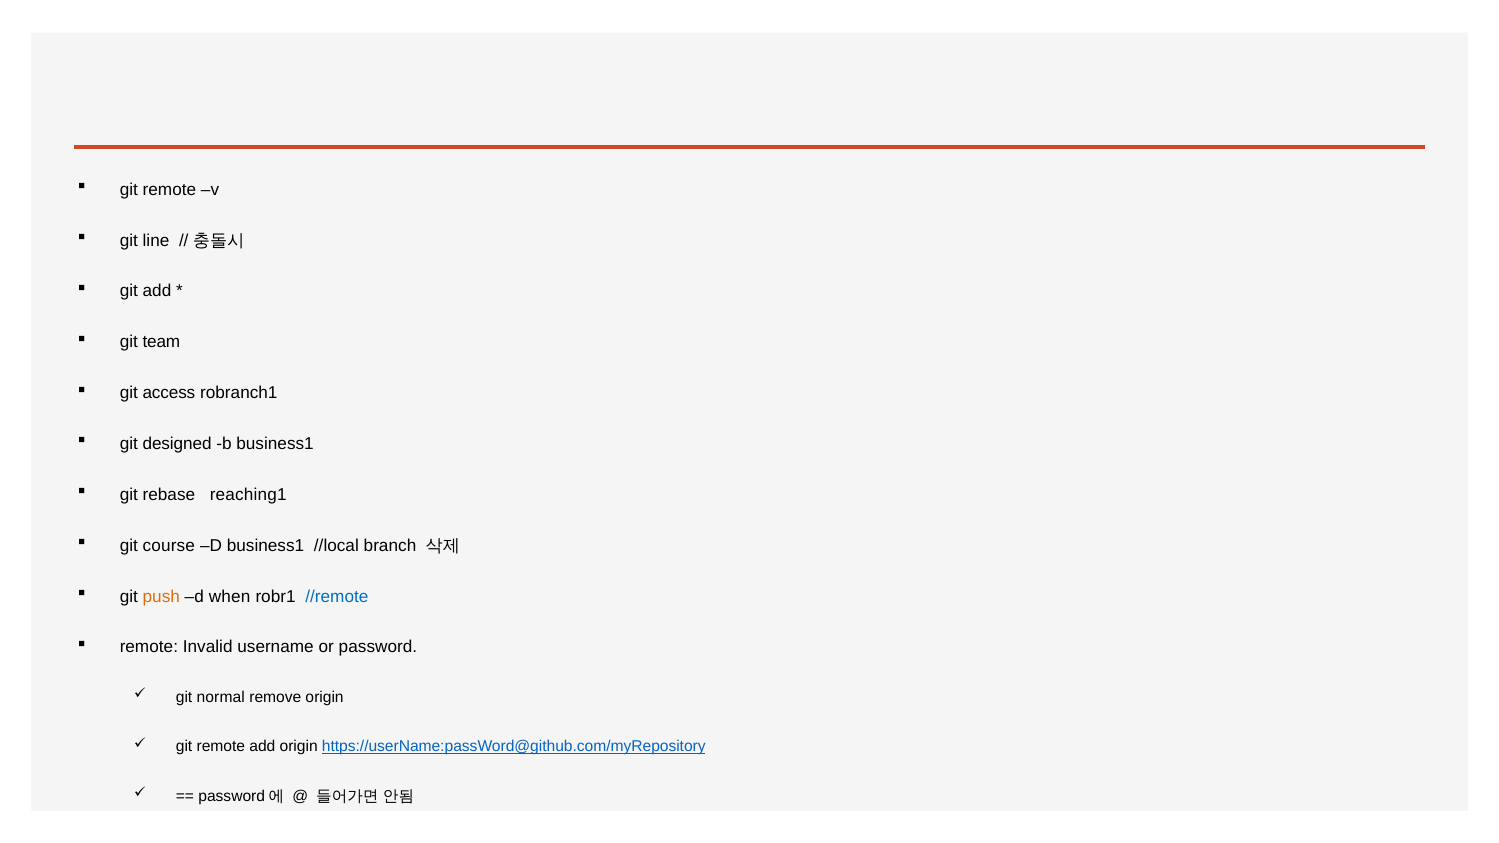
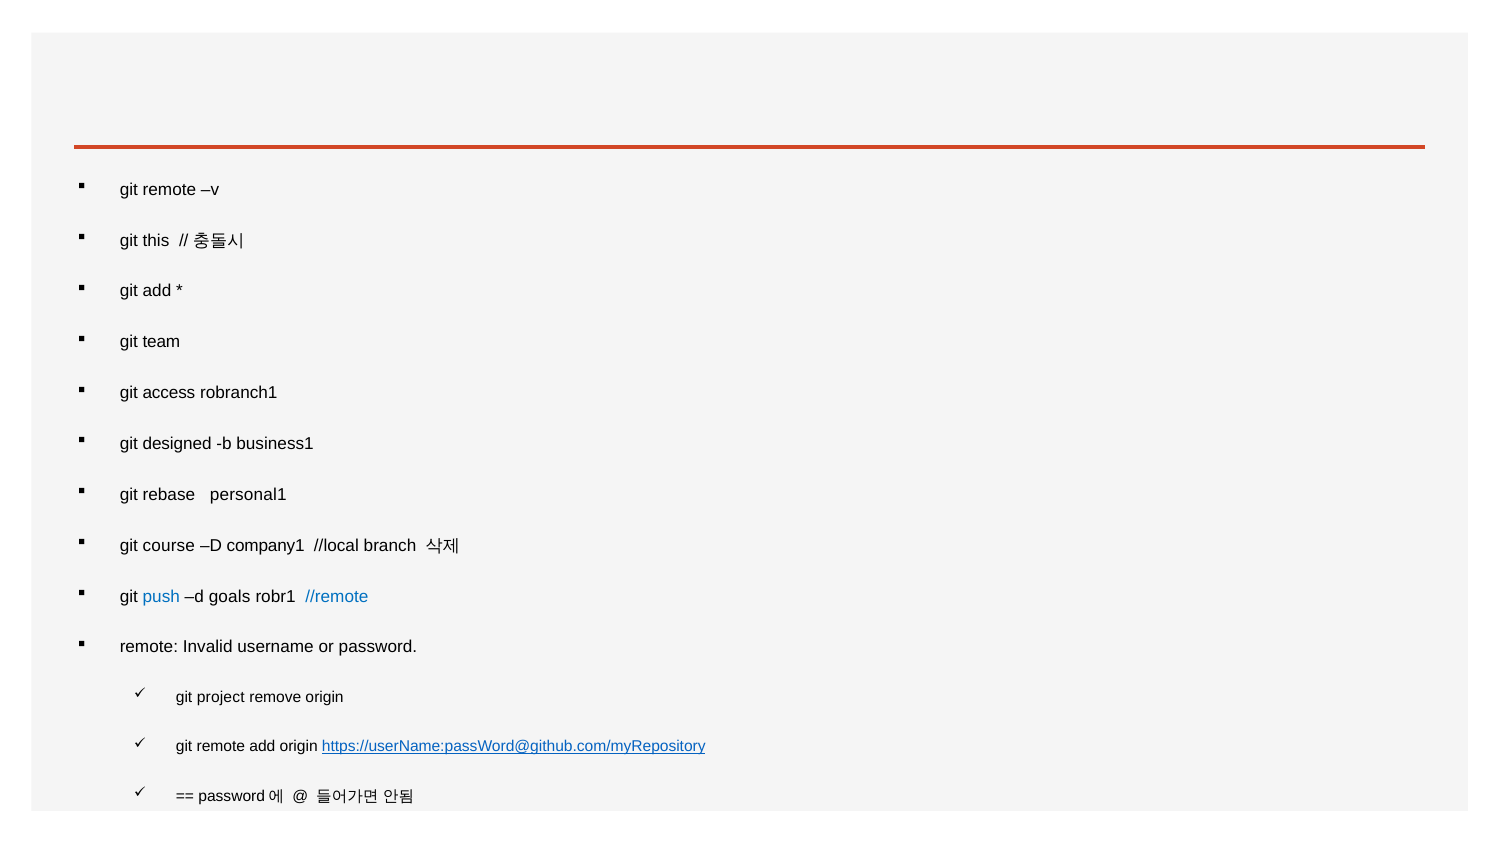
line: line -> this (156, 241)
reaching1: reaching1 -> personal1 (248, 495)
D business1: business1 -> company1 (266, 546)
push colour: orange -> blue (161, 597)
when: when -> goals (230, 597)
normal: normal -> project (221, 698)
